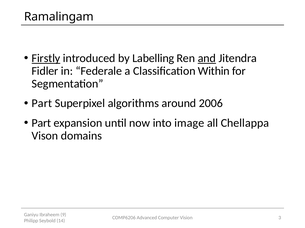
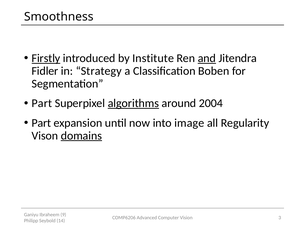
Ramalingam: Ramalingam -> Smoothness (59, 17)
Labelling: Labelling -> Institute (153, 58)
Federale: Federale -> Strategy (99, 71)
Within: Within -> Boben (214, 71)
algorithms underline: none -> present (133, 104)
2006: 2006 -> 2004 (211, 104)
Chellappa: Chellappa -> Regularity (245, 123)
domains underline: none -> present (81, 136)
